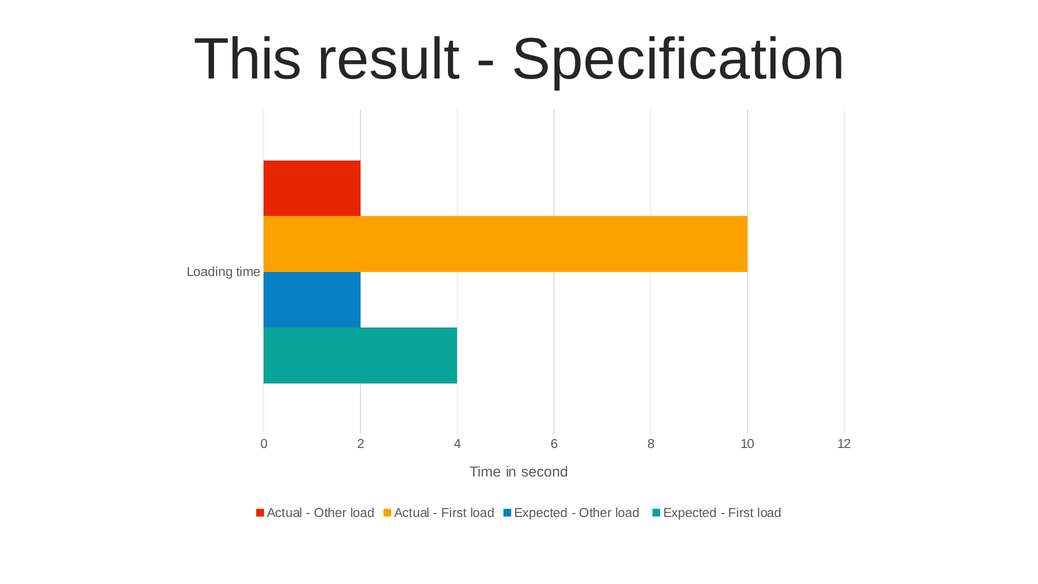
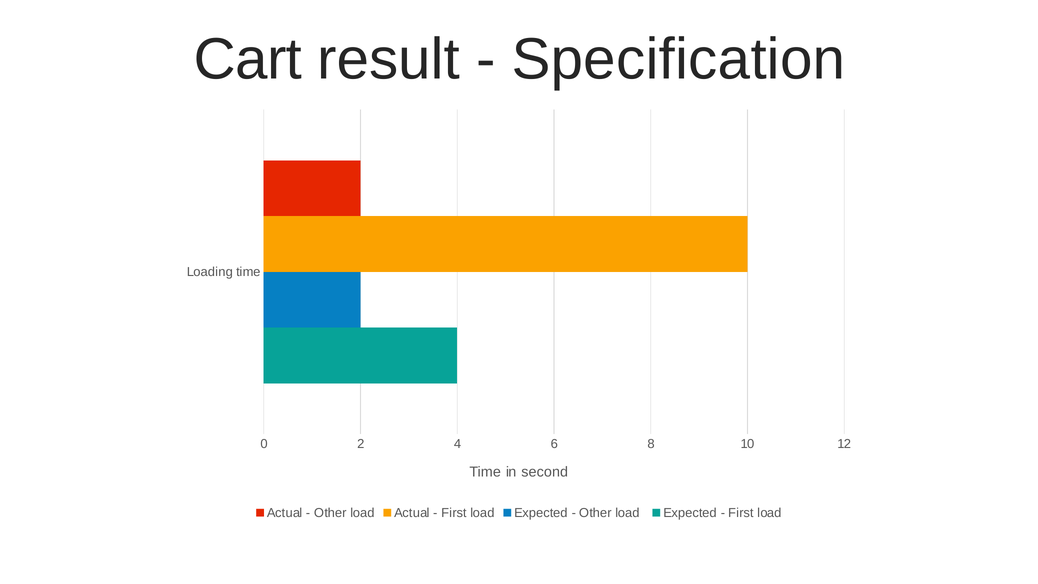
This: This -> Cart (248, 59)
